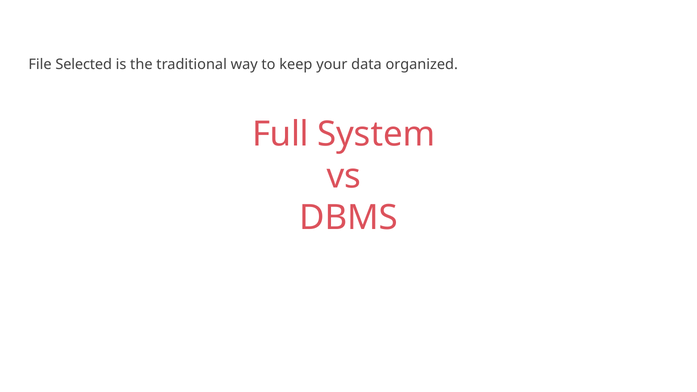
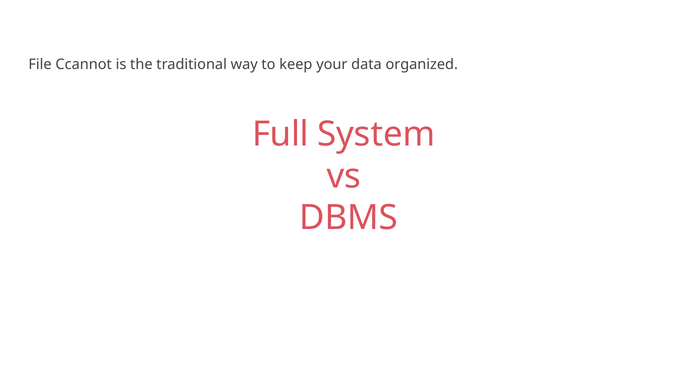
Selected: Selected -> Ccannot (84, 64)
